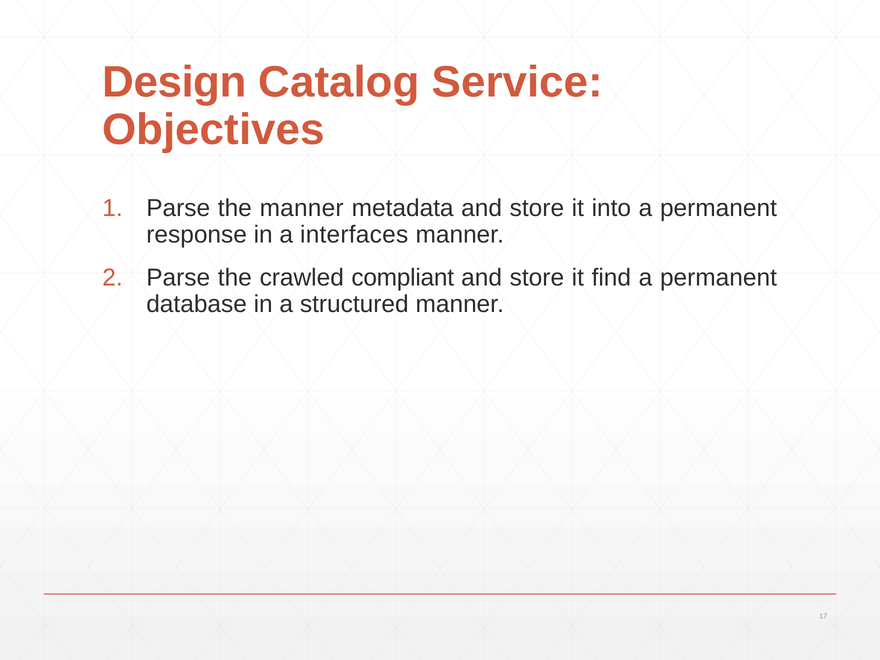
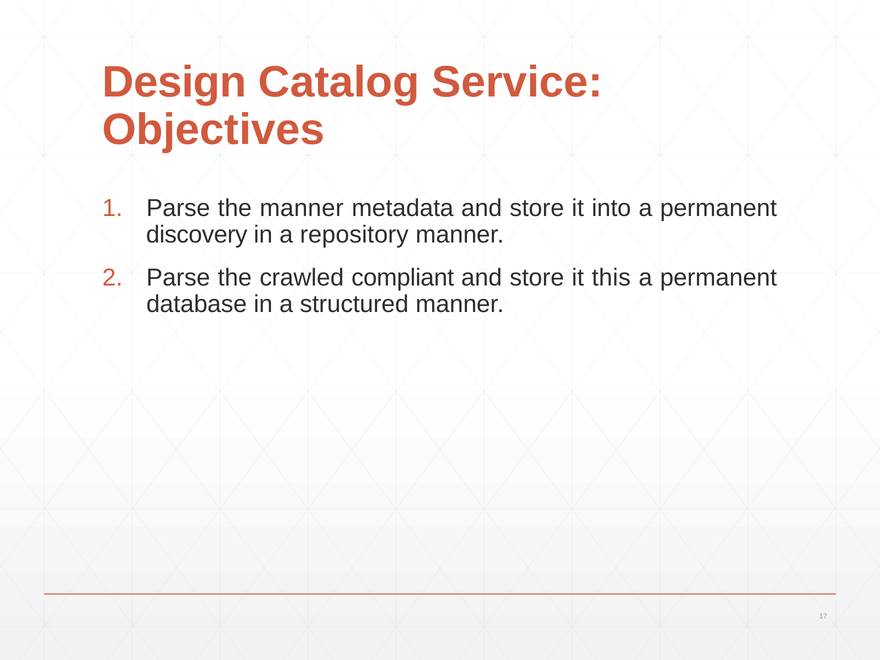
response: response -> discovery (197, 235)
interfaces: interfaces -> repository (354, 235)
find: find -> this (611, 278)
